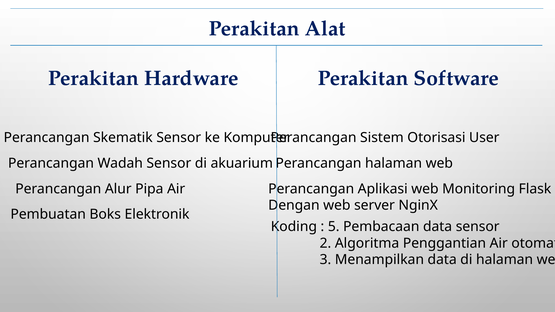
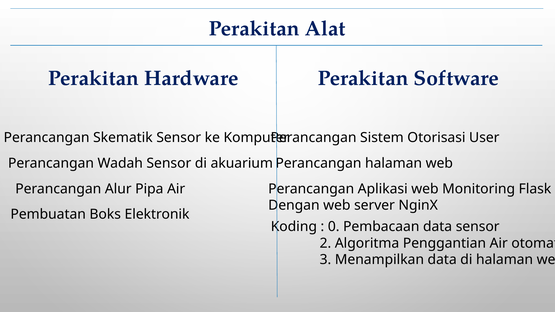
5: 5 -> 0 (334, 227)
